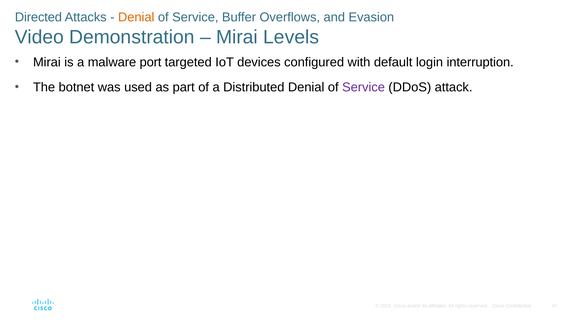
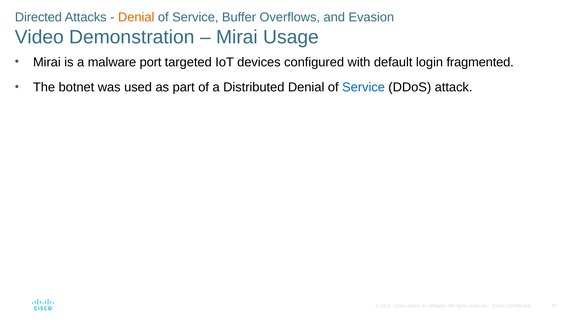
Levels: Levels -> Usage (291, 37)
interruption: interruption -> fragmented (480, 62)
Service colour: purple -> blue (364, 87)
